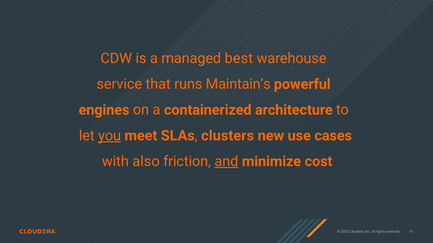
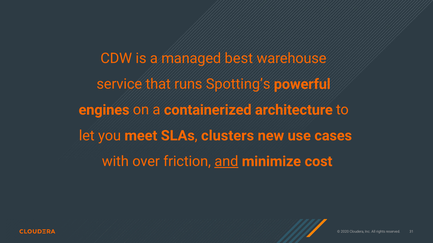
Maintain’s: Maintain’s -> Spotting’s (238, 84)
you underline: present -> none (110, 136)
also: also -> over (146, 162)
